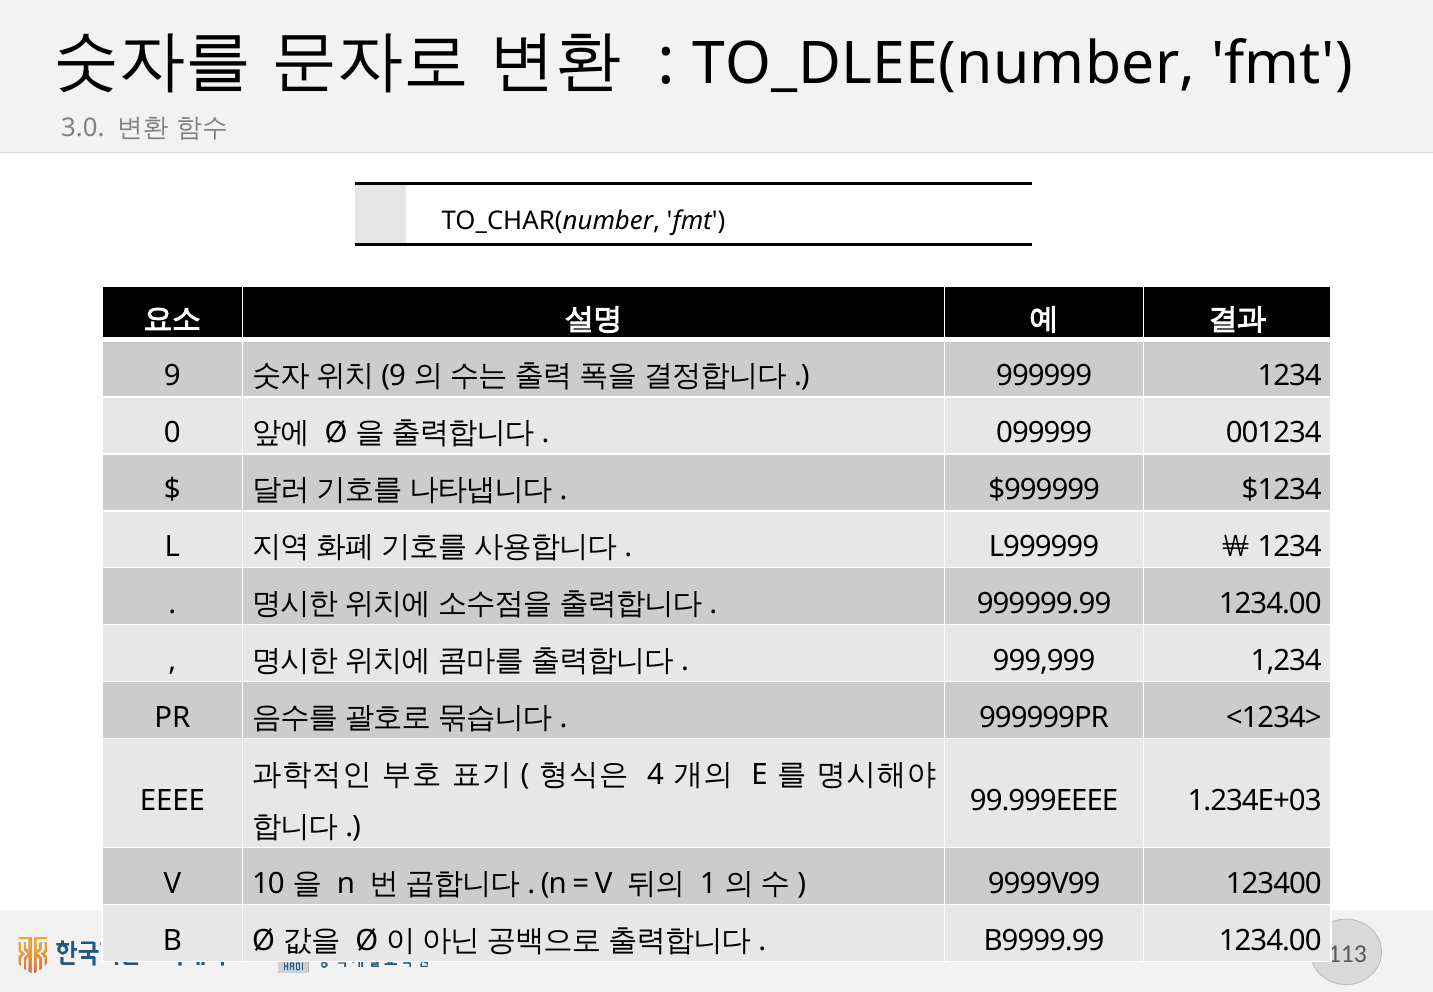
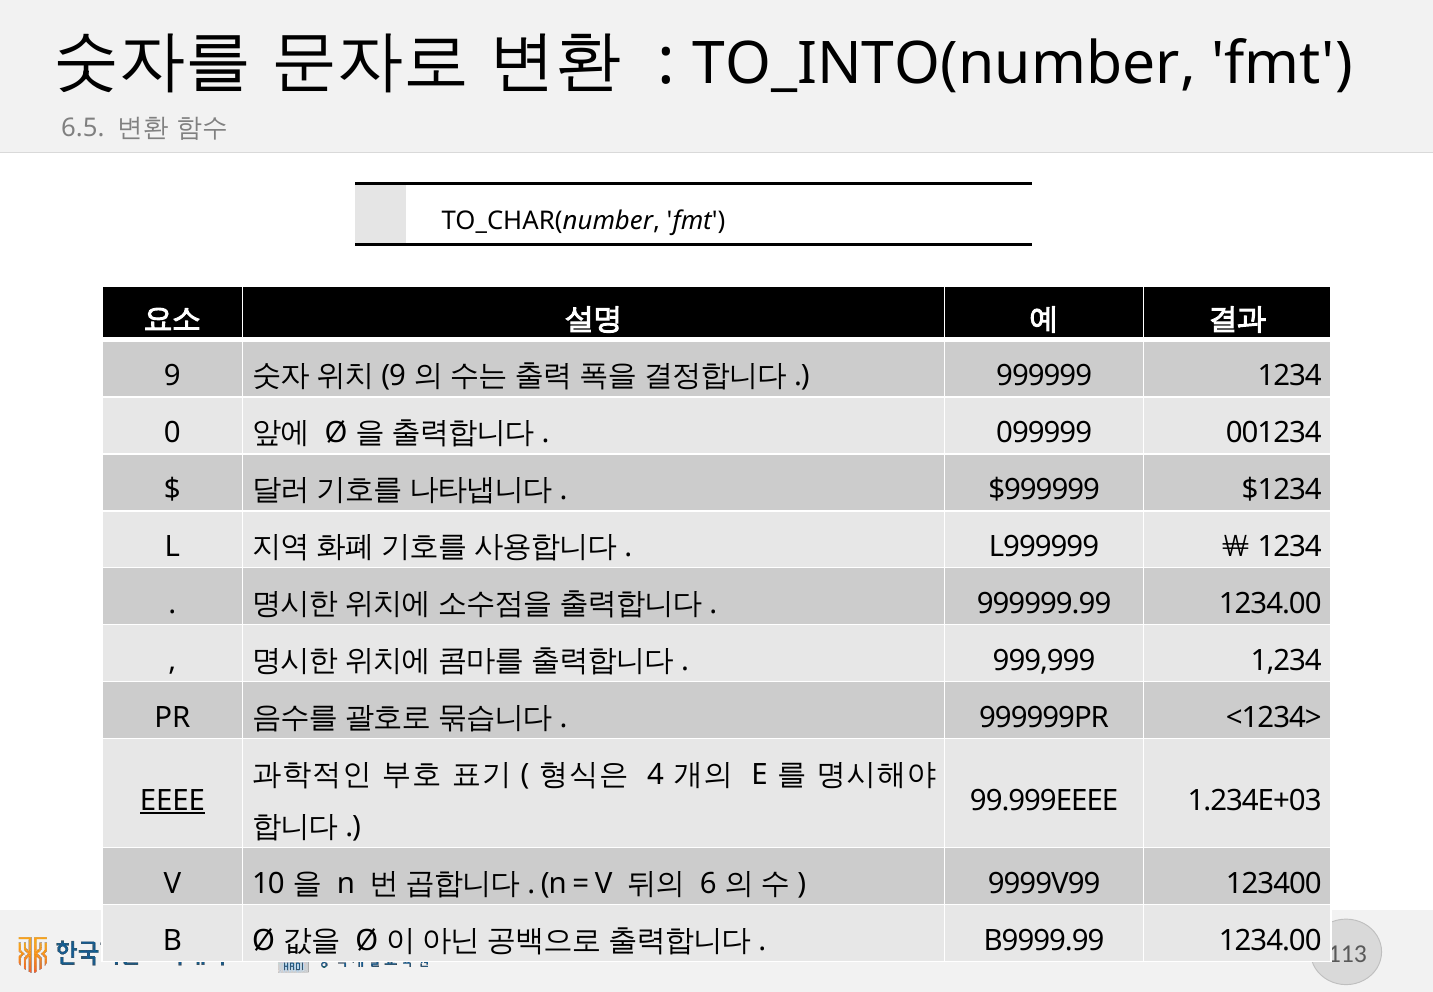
TO_DLEE(number: TO_DLEE(number -> TO_INTO(number (944, 64)
3.0: 3.0 -> 6.5 (83, 128)
EEEE underline: none -> present (172, 801)
1: 1 -> 6 (708, 884)
